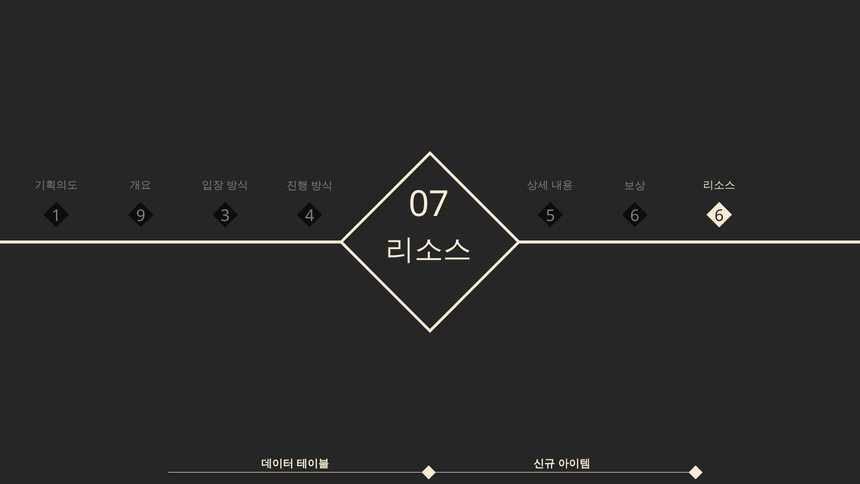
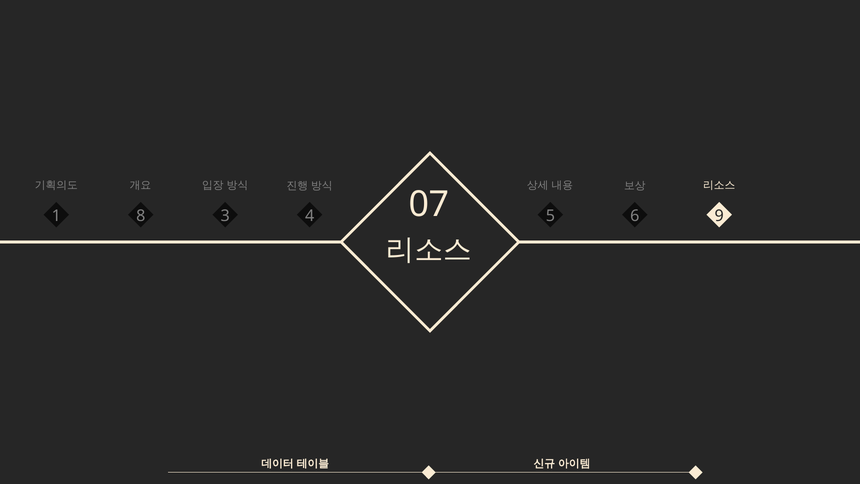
07 6: 6 -> 9 (719, 216)
9: 9 -> 8 (141, 216)
